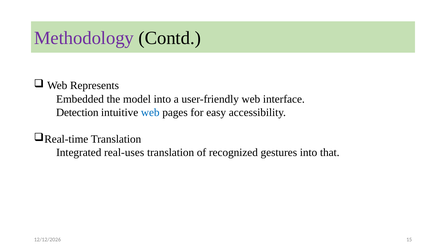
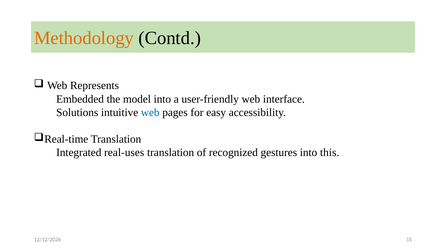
Methodology colour: purple -> orange (84, 38)
Detection: Detection -> Solutions (77, 112)
that: that -> this (330, 152)
